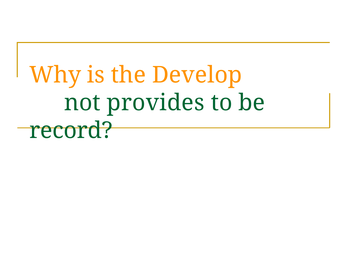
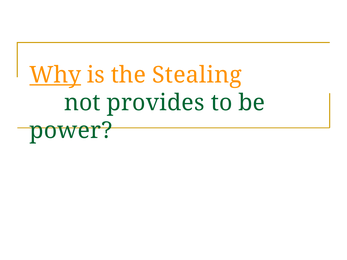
Why underline: none -> present (55, 75)
Develop: Develop -> Stealing (197, 75)
record: record -> power (71, 131)
